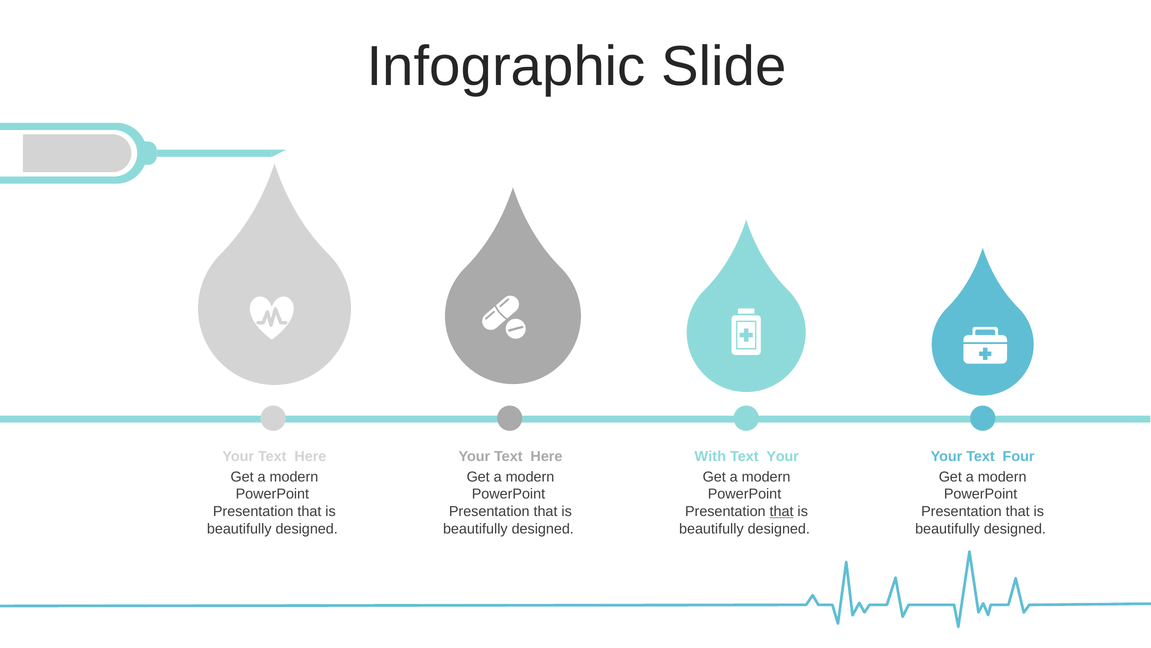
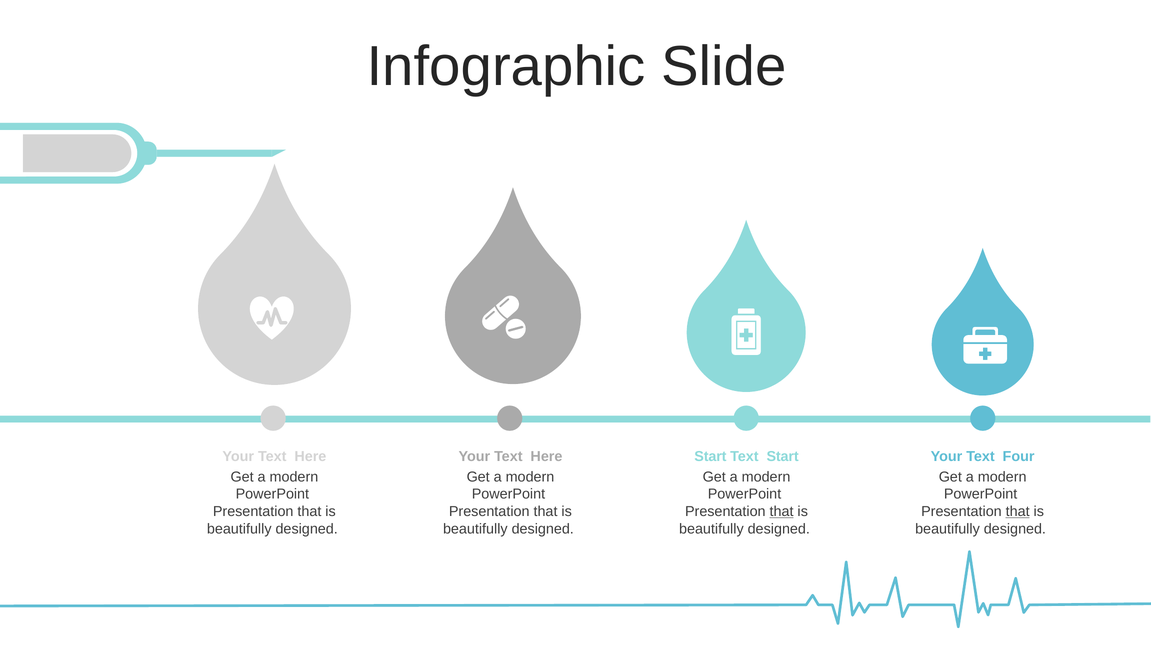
With: With -> Start (710, 456)
Text Your: Your -> Start (783, 456)
that underline: none -> present (1018, 511)
